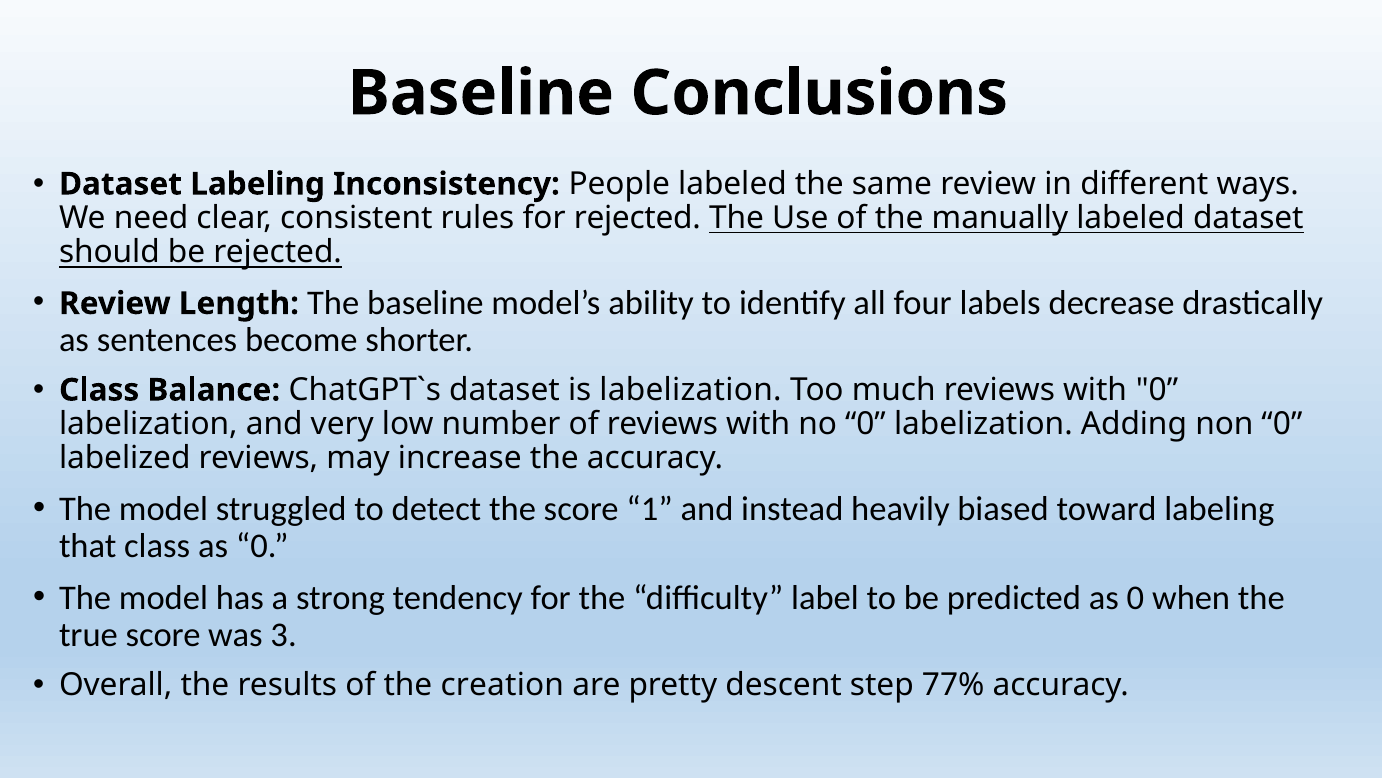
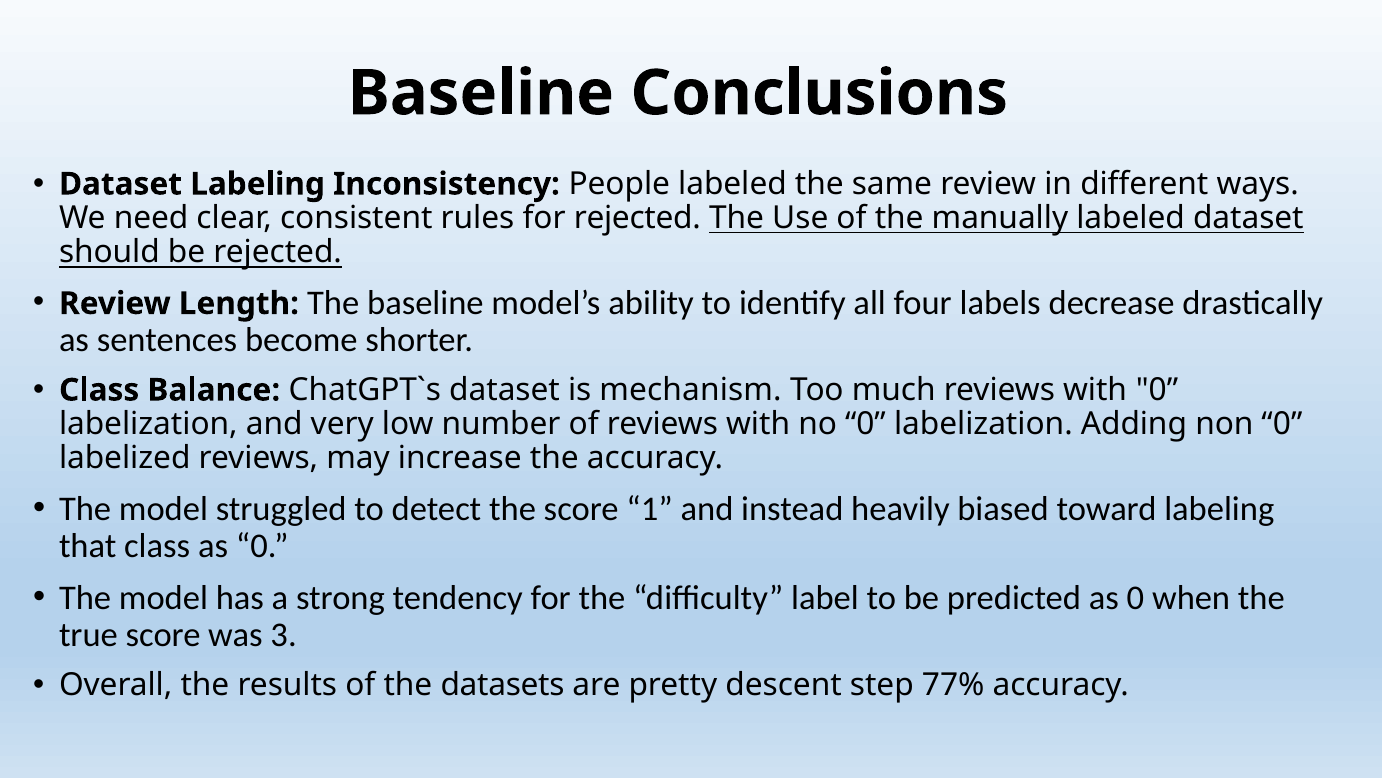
is labelization: labelization -> mechanism (691, 390)
creation: creation -> datasets (503, 685)
